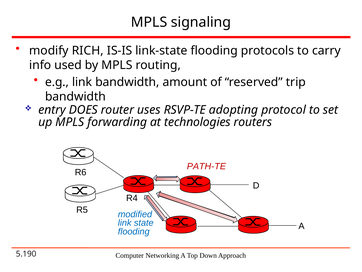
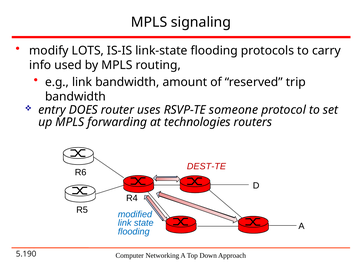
RICH: RICH -> LOTS (88, 51)
adopting: adopting -> someone (234, 110)
PATH-TE: PATH-TE -> DEST-TE (206, 166)
